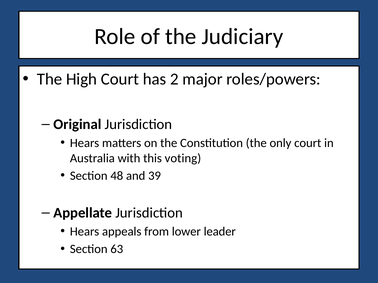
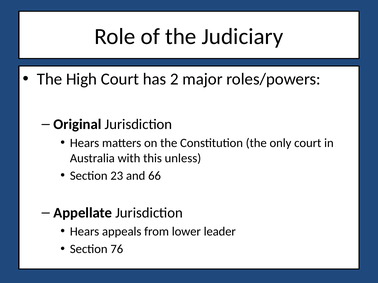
voting: voting -> unless (183, 158)
48: 48 -> 23 (117, 176)
39: 39 -> 66 (155, 176)
63: 63 -> 76 (117, 249)
